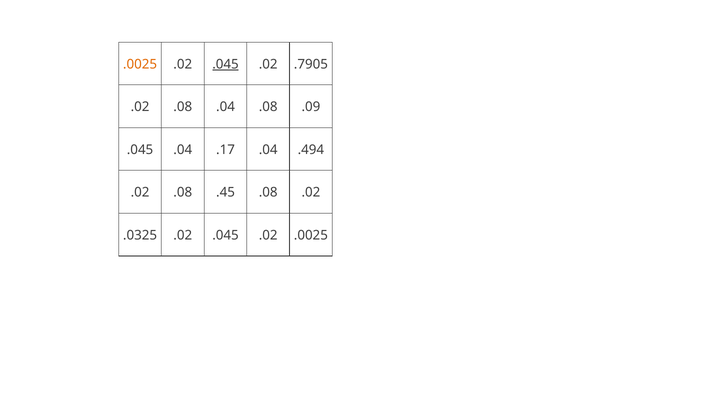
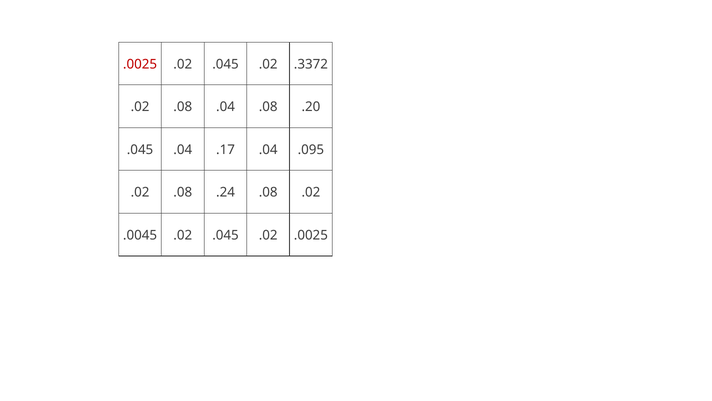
.0025 colour: orange -> red (140, 64)
.045 underline: present -> none (225, 64)
.7905: .7905 -> .3372 (311, 64)
.09: .09 -> .20 (311, 107)
.494: .494 -> .095 (311, 150)
.45: .45 -> .24 (225, 192)
.0325: .0325 -> .0045 (140, 235)
